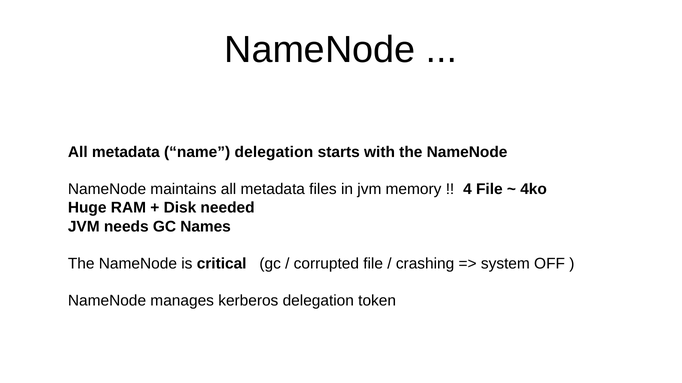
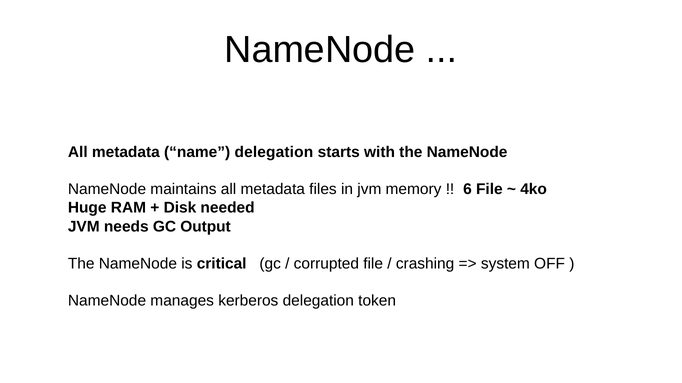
4: 4 -> 6 (468, 190)
Names: Names -> Output (206, 227)
